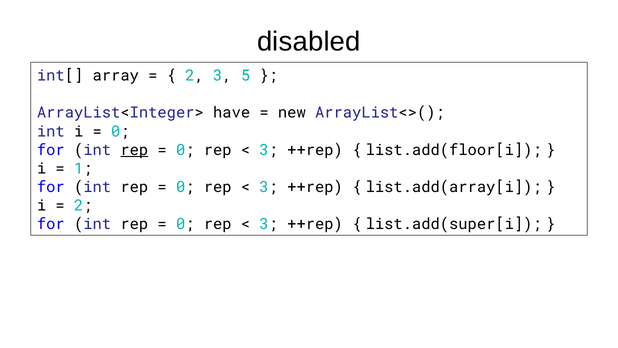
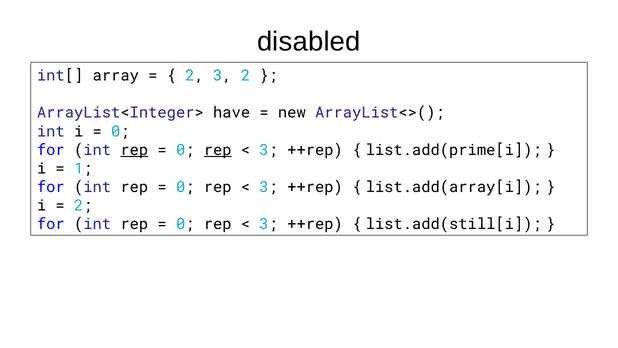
3 5: 5 -> 2 (246, 76)
rep underline: none -> present (218, 150)
list.add(floor[i: list.add(floor[i -> list.add(prime[i (454, 150)
list.add(super[i: list.add(super[i -> list.add(still[i (454, 224)
